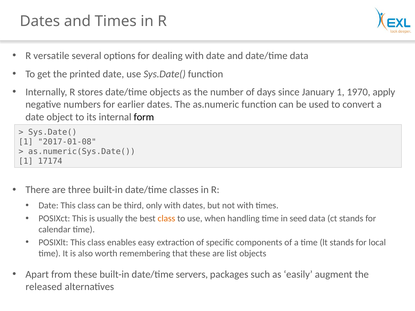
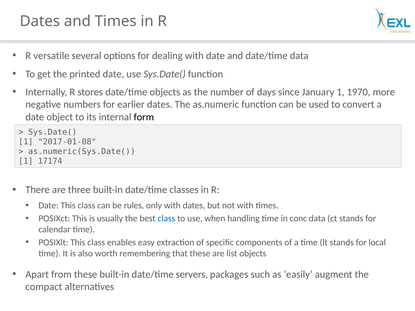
apply: apply -> more (384, 92)
third: third -> rules (134, 206)
class colour: orange -> blue (166, 219)
seed: seed -> conc (298, 219)
released: released -> compact (44, 287)
